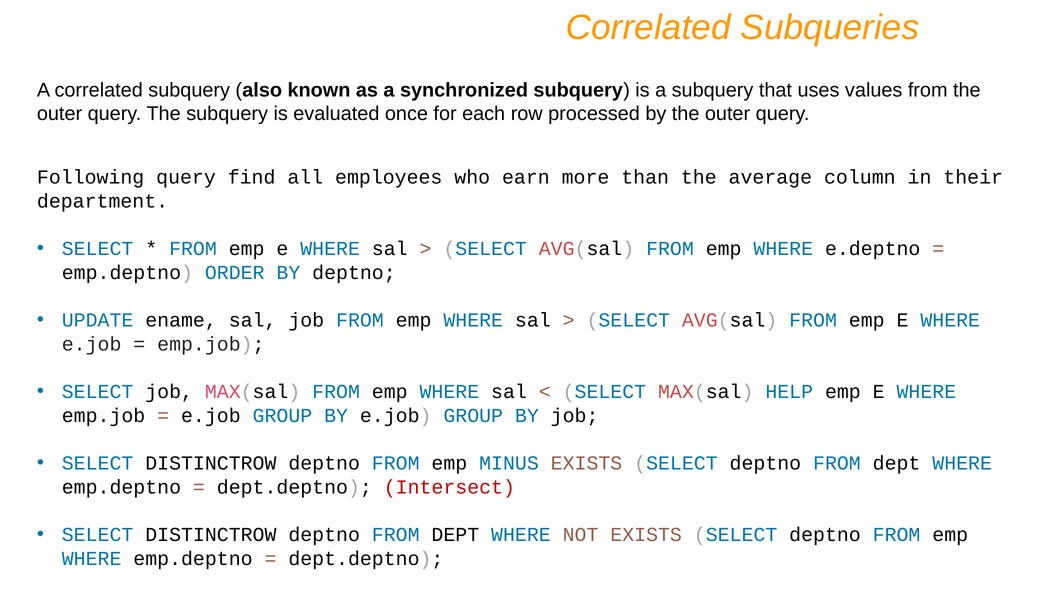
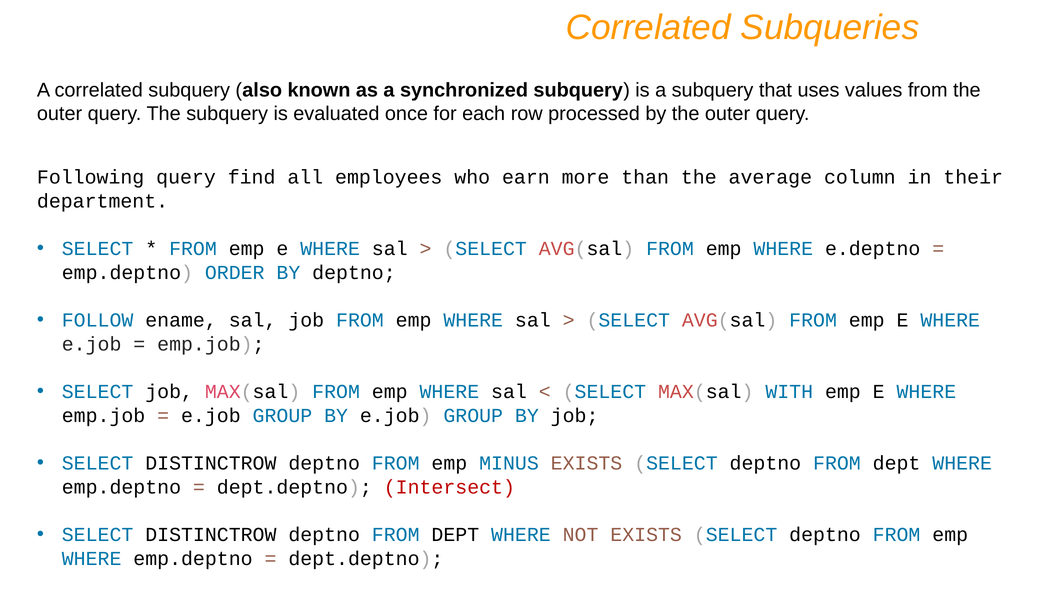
UPDATE: UPDATE -> FOLLOW (98, 320)
HELP: HELP -> WITH (789, 392)
